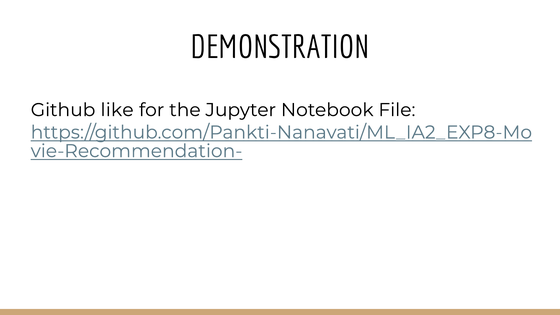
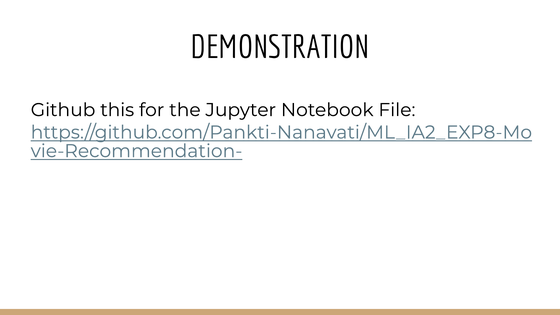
like: like -> this (117, 110)
